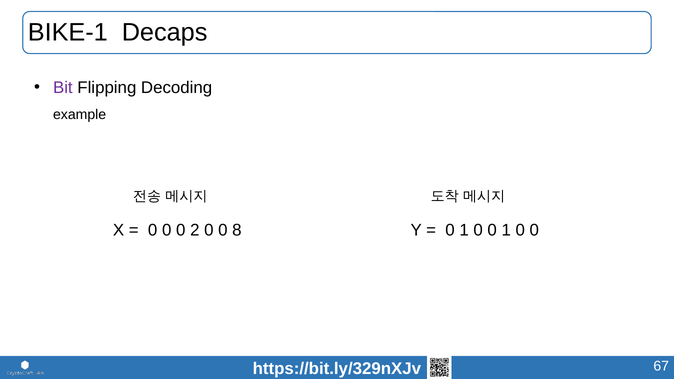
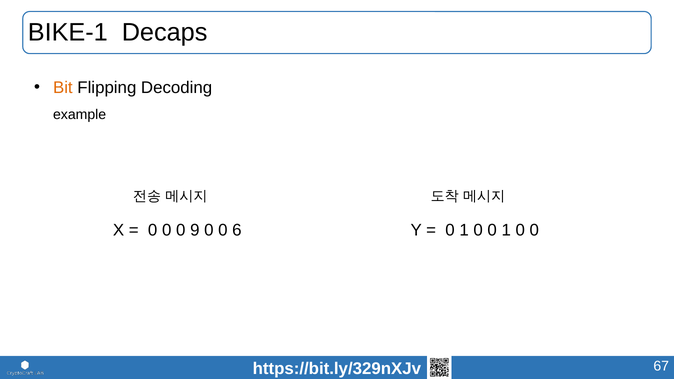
Bit colour: purple -> orange (63, 88)
2: 2 -> 9 (195, 230)
8: 8 -> 6 (237, 230)
